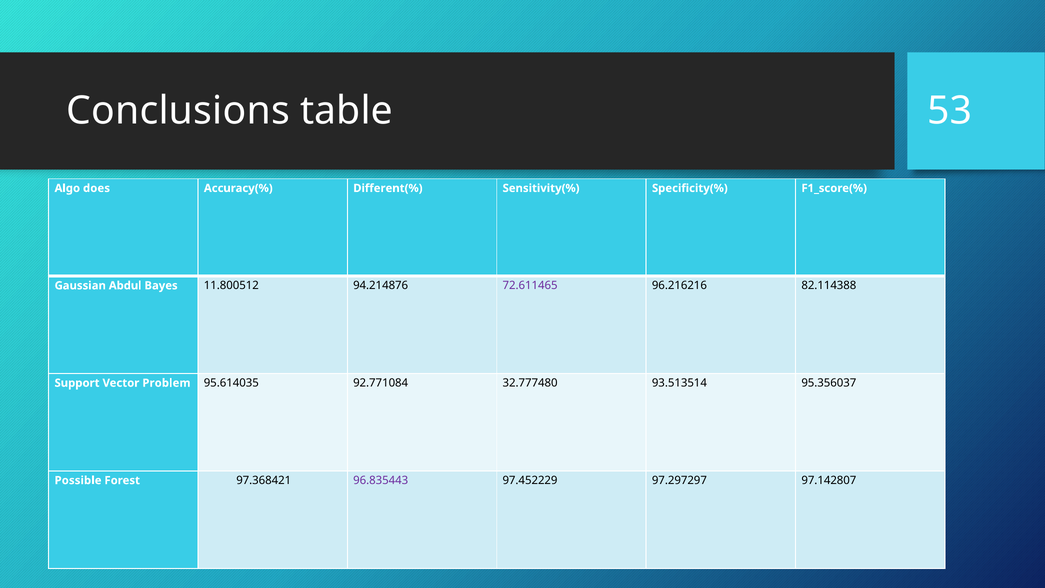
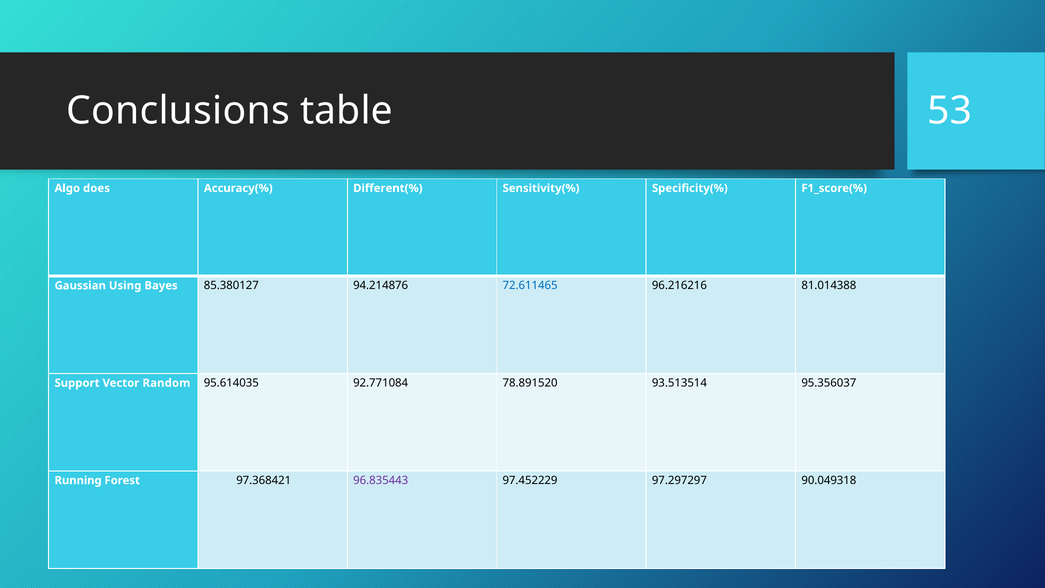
Abdul: Abdul -> Using (125, 286)
11.800512: 11.800512 -> 85.380127 (231, 286)
72.611465 colour: purple -> blue (530, 286)
82.114388: 82.114388 -> 81.014388 (829, 286)
Problem: Problem -> Random (166, 383)
32.777480: 32.777480 -> 78.891520 (530, 383)
Possible: Possible -> Running (78, 480)
97.142807: 97.142807 -> 90.049318 (829, 480)
